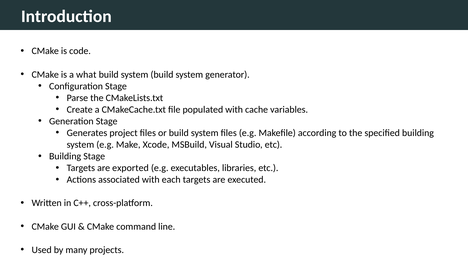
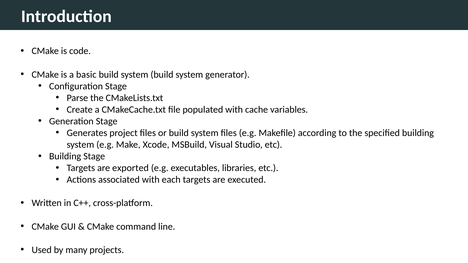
what: what -> basic (86, 75)
